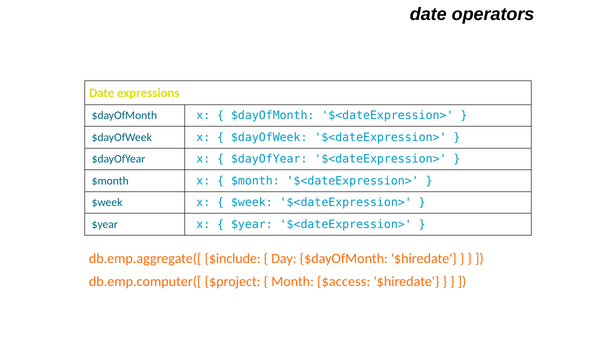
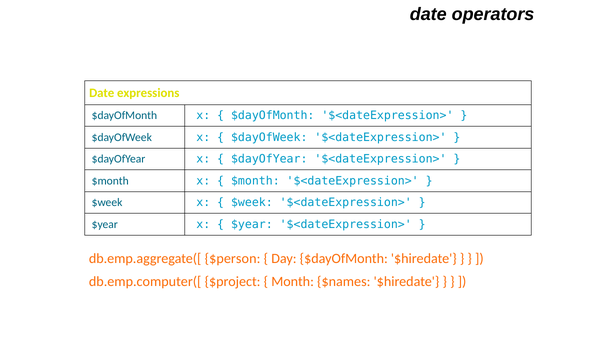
$include: $include -> $person (233, 258)
$access: $access -> $names (344, 281)
